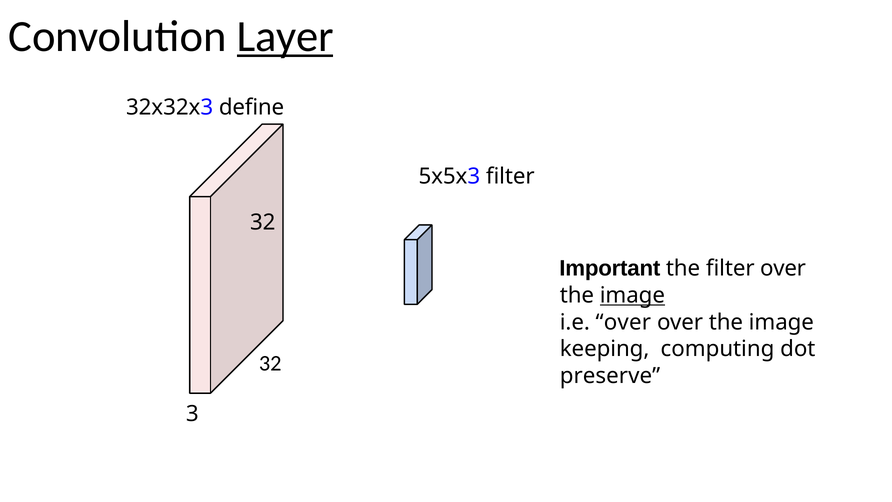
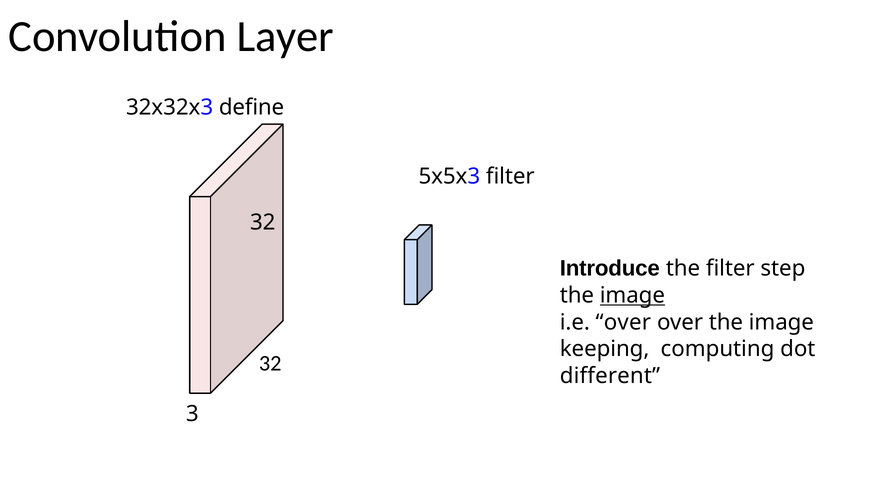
Layer underline: present -> none (285, 36)
Important: Important -> Introduce (610, 268)
filter over: over -> step (783, 268)
preserve: preserve -> different (610, 375)
